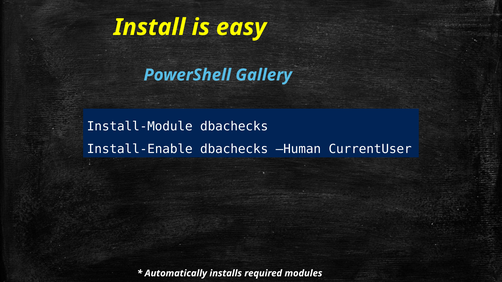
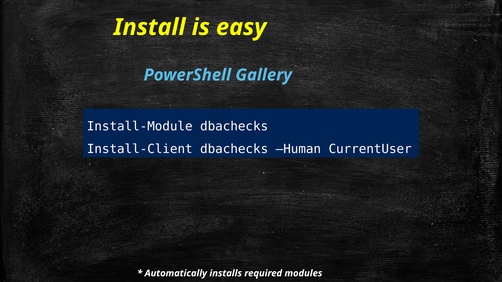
Install-Enable: Install-Enable -> Install-Client (140, 149)
